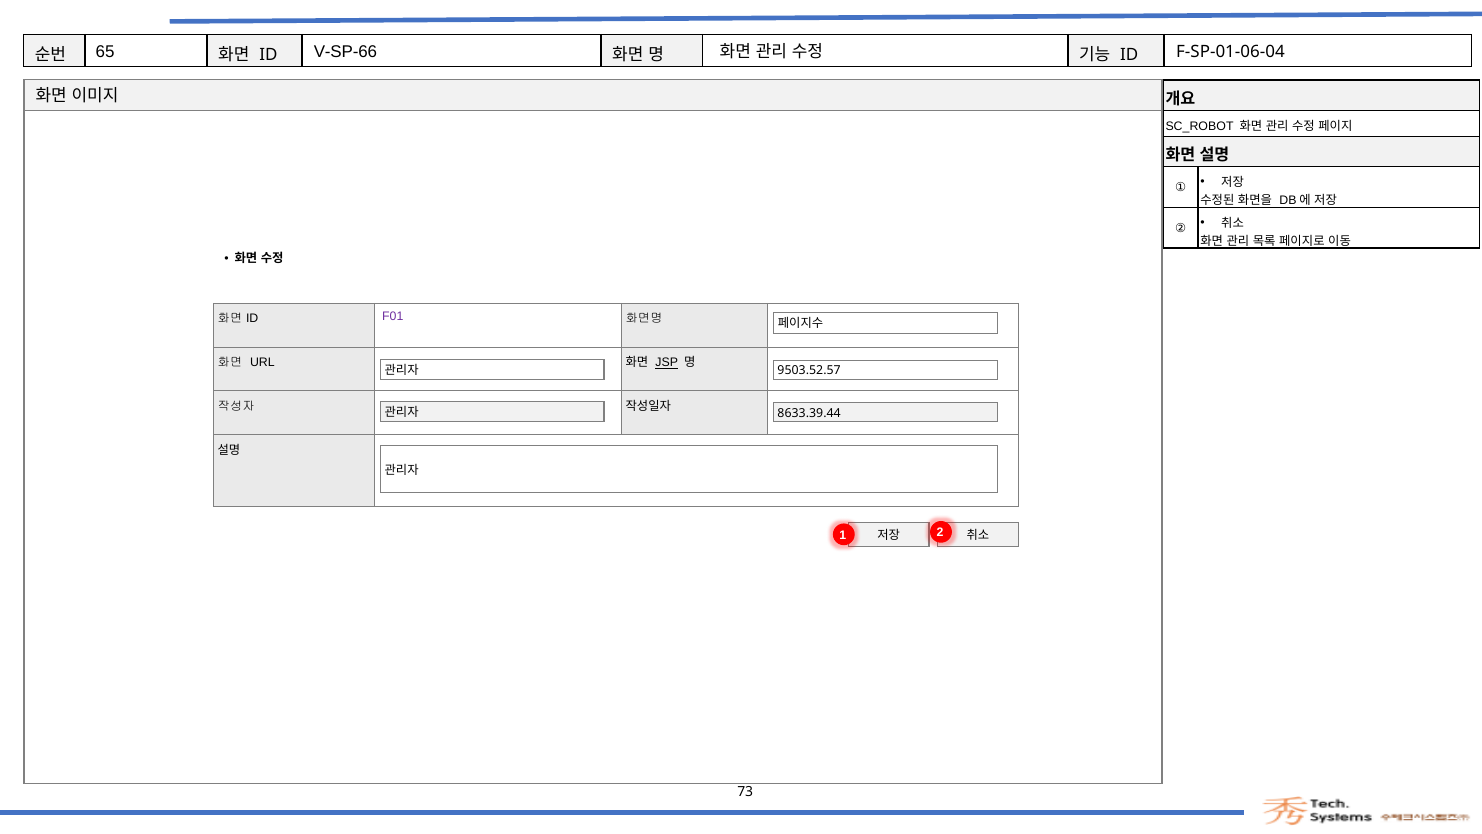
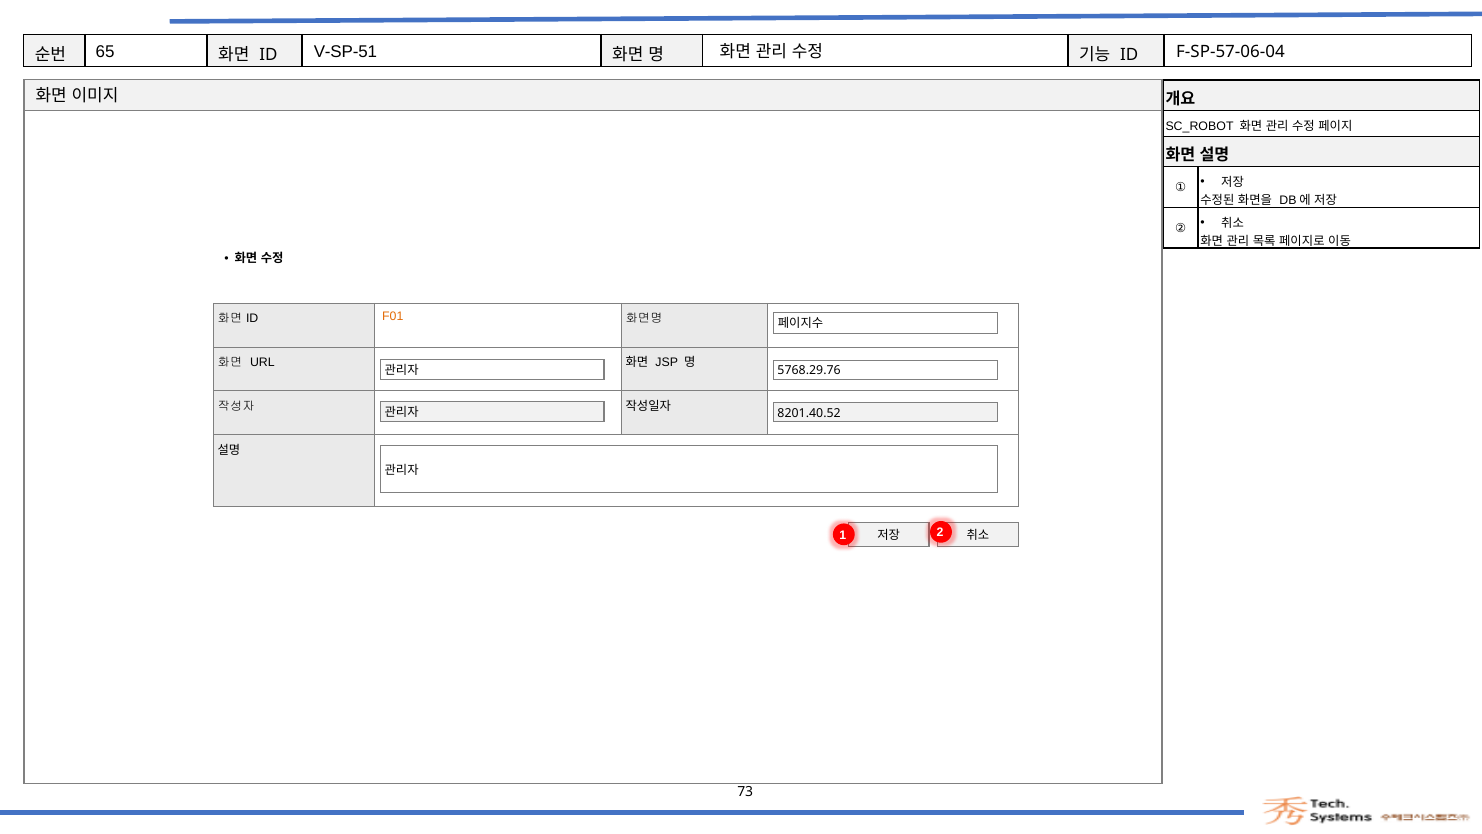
V-SP-66: V-SP-66 -> V-SP-51 (345, 52)
F-SP-01-06-04: F-SP-01-06-04 -> F-SP-57-06-04 (1230, 52)
F01 colour: purple -> orange (393, 316)
JSP underline: present -> none (667, 363)
9503.52.57: 9503.52.57 -> 5768.29.76 (809, 371)
8633.39.44: 8633.39.44 -> 8201.40.52 (809, 413)
